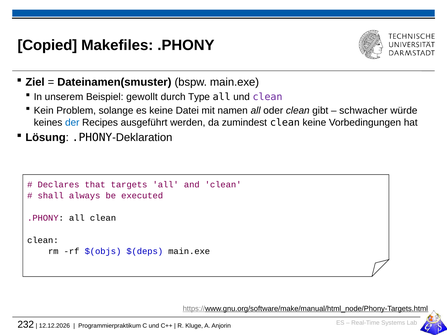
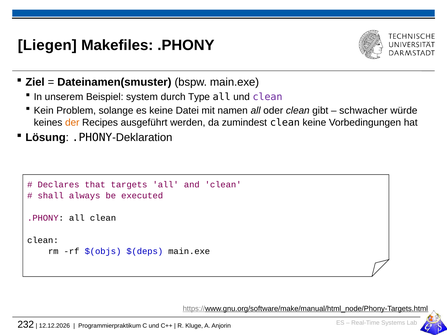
Copied: Copied -> Liegen (47, 45)
gewollt: gewollt -> system (142, 97)
der colour: blue -> orange (72, 123)
